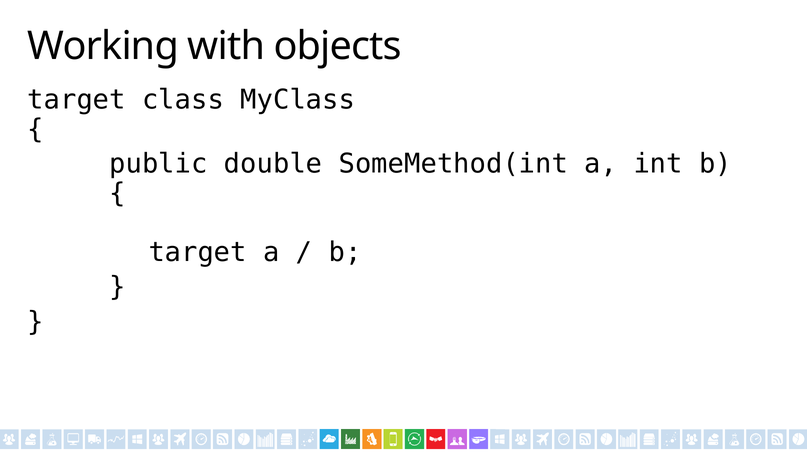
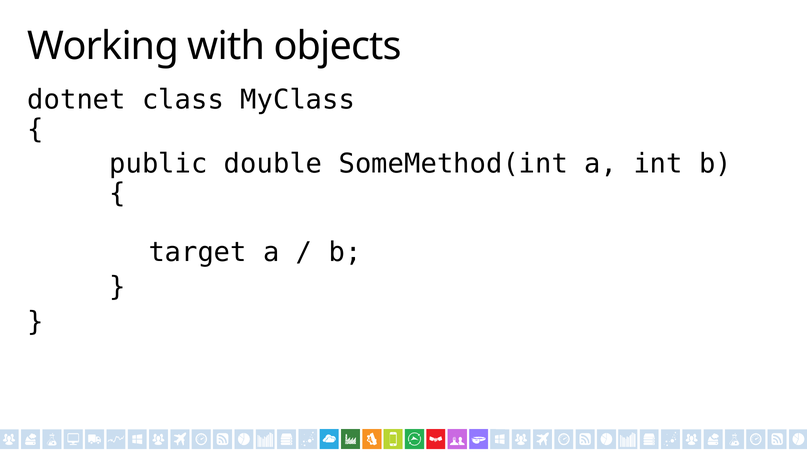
target: target -> dotnet (77, 100)
